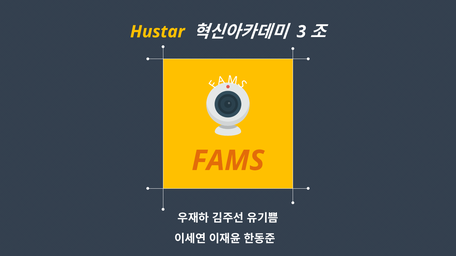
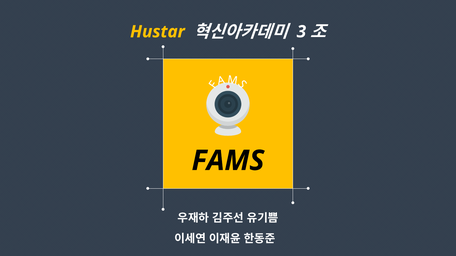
FAMS colour: orange -> black (228, 161)
